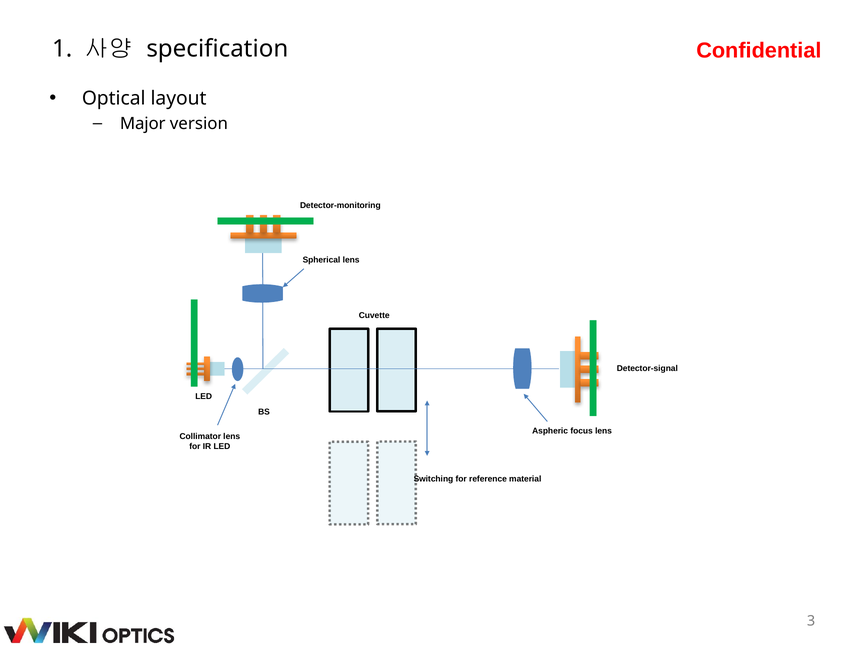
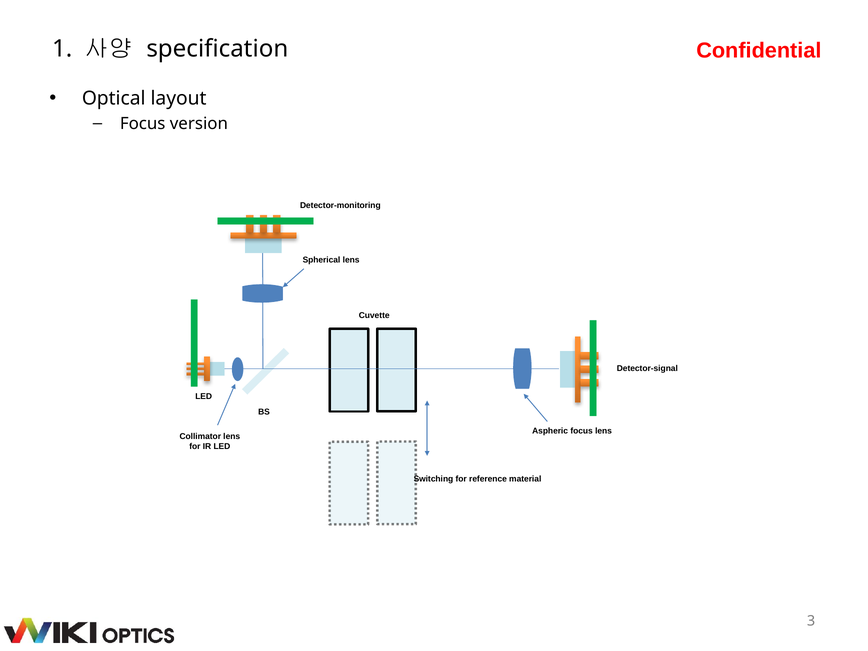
Major: Major -> Focus (143, 124)
